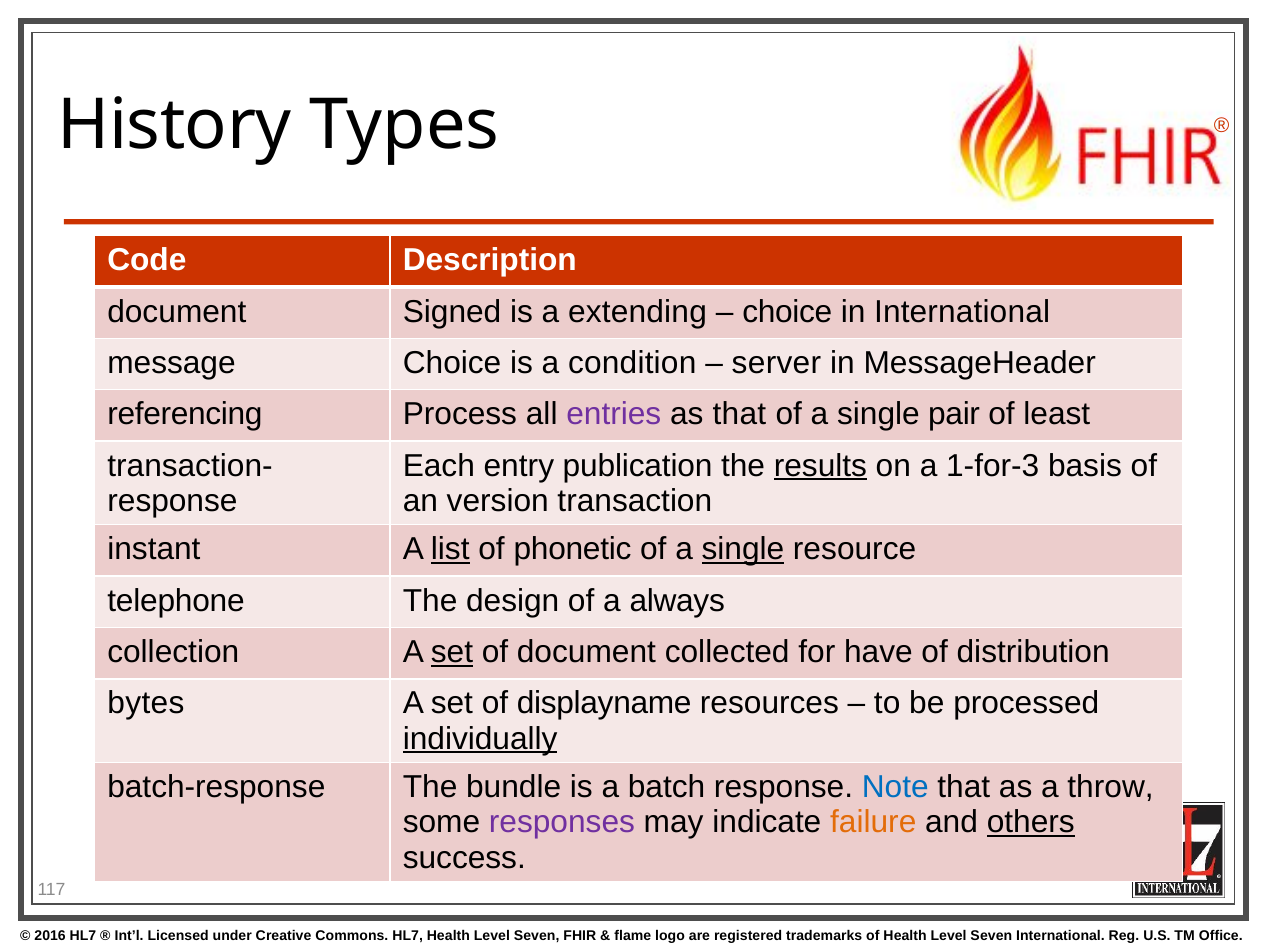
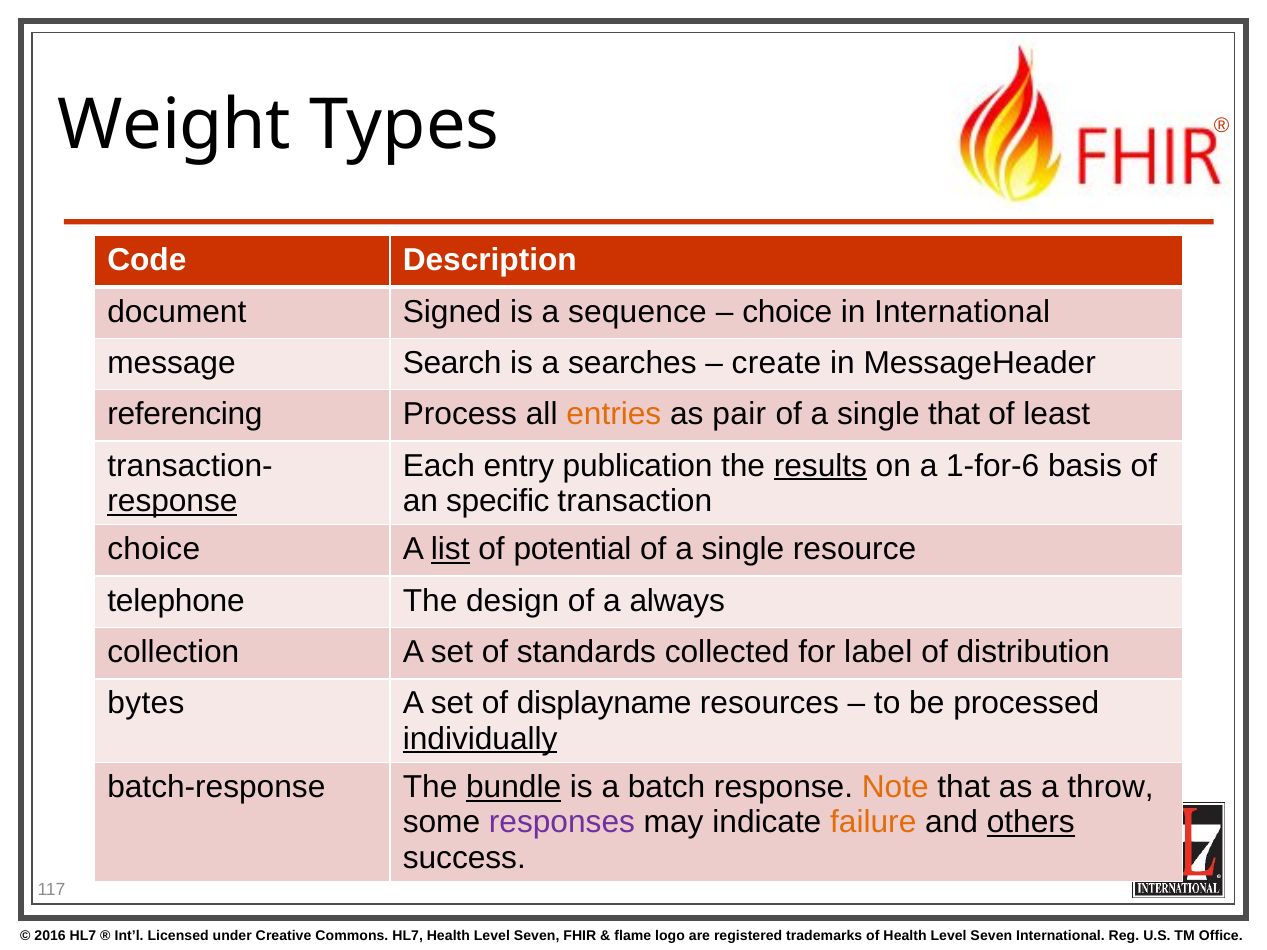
History: History -> Weight (174, 125)
extending: extending -> sequence (637, 312)
message Choice: Choice -> Search (452, 363)
condition: condition -> searches (632, 363)
server: server -> create (776, 363)
entries colour: purple -> orange (614, 414)
as that: that -> pair (739, 414)
single pair: pair -> that (954, 414)
1-for-3: 1-for-3 -> 1-for-6 (993, 466)
response underline: none -> present (172, 501)
version: version -> specific (498, 501)
instant: instant -> choice (154, 549)
phonetic: phonetic -> potential (572, 549)
single underline: present -> none (743, 549)
set underline: present -> none (452, 652)
of document: document -> standards (586, 652)
have: have -> label (878, 652)
bundle underline: none -> present (514, 787)
Note colour: blue -> orange (895, 787)
